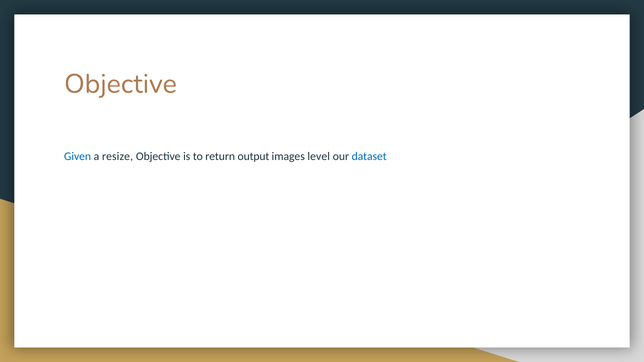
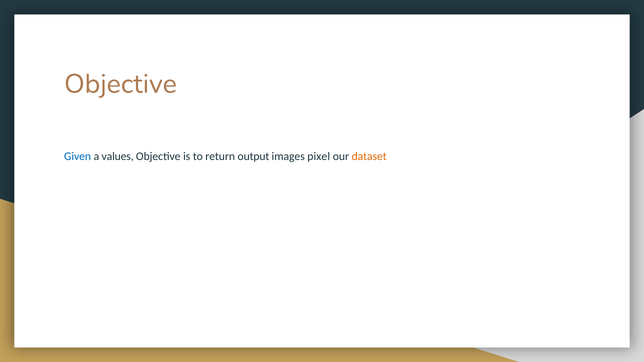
resize: resize -> values (118, 157)
level: level -> pixel (319, 157)
dataset colour: blue -> orange (369, 157)
